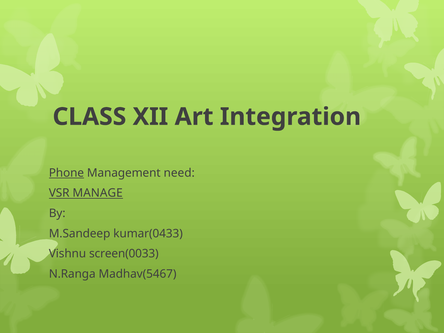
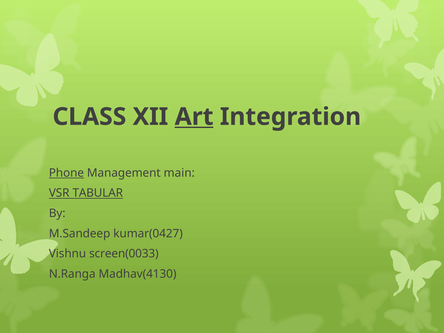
Art underline: none -> present (194, 117)
need: need -> main (179, 173)
MANAGE: MANAGE -> TABULAR (98, 193)
kumar(0433: kumar(0433 -> kumar(0427 (148, 234)
Madhav(5467: Madhav(5467 -> Madhav(4130 (138, 274)
